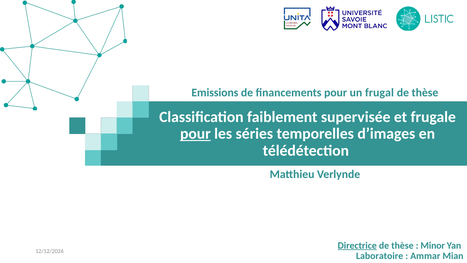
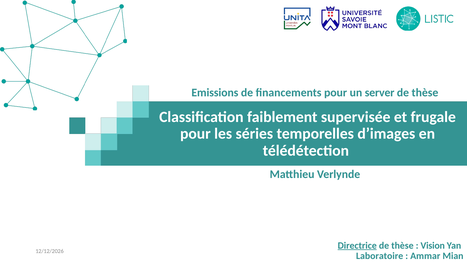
frugal: frugal -> server (380, 93)
pour underline: present -> none (195, 134)
Minor: Minor -> Vision (433, 245)
